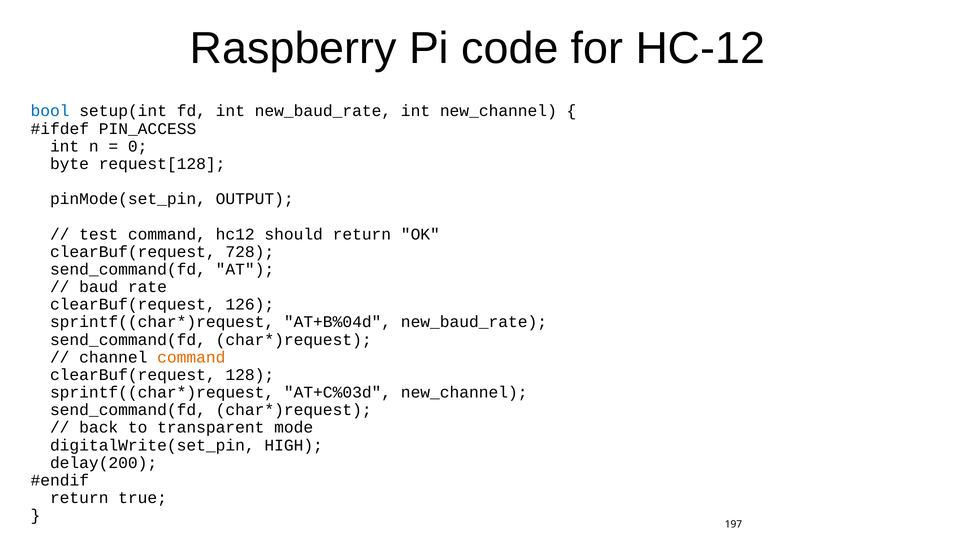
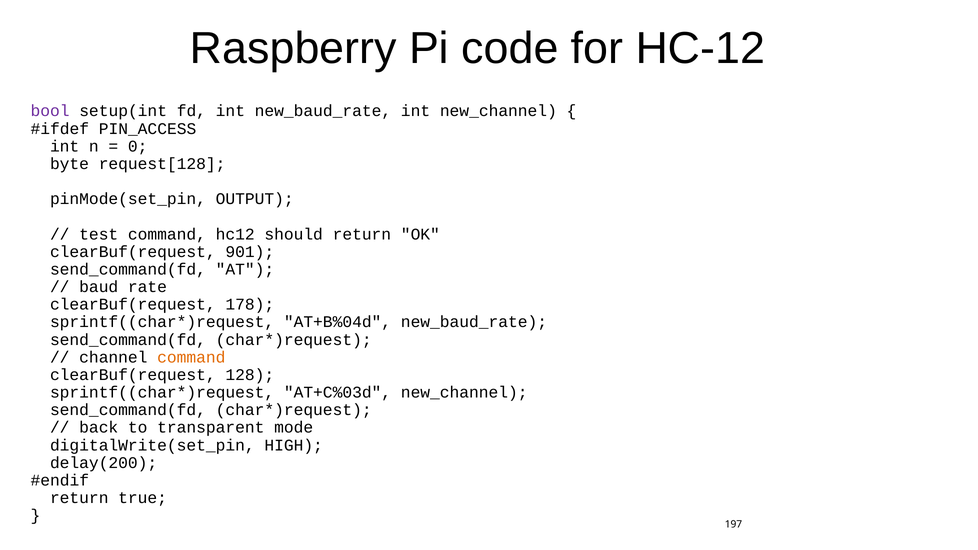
bool colour: blue -> purple (50, 111)
728: 728 -> 901 (250, 252)
126: 126 -> 178 (250, 305)
